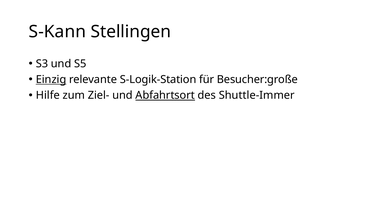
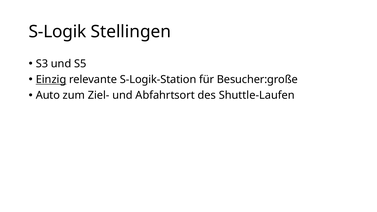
S-Kann: S-Kann -> S-Logik (57, 32)
Hilfe: Hilfe -> Auto (48, 95)
Abfahrtsort underline: present -> none (165, 95)
Shuttle-Immer: Shuttle-Immer -> Shuttle-Laufen (257, 95)
